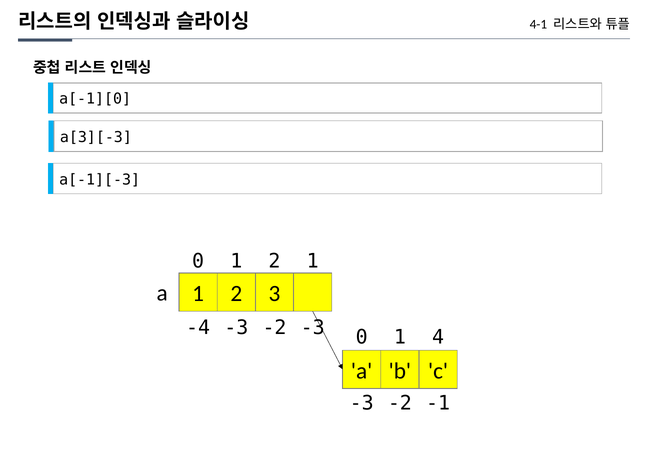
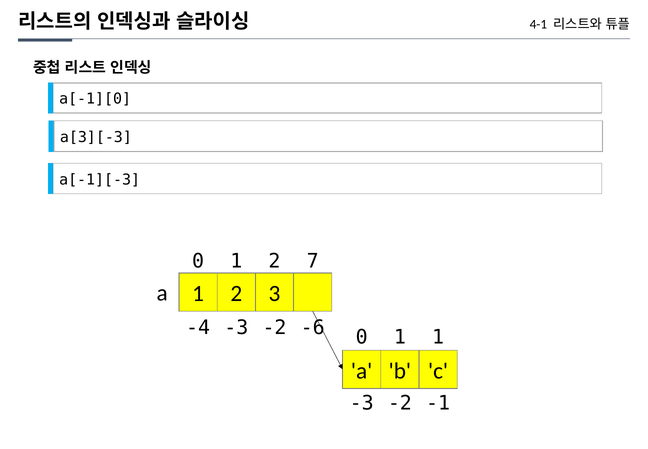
2 1: 1 -> 7 (313, 261)
-2 -3: -3 -> -6 (313, 327)
1 4: 4 -> 1 (438, 337)
